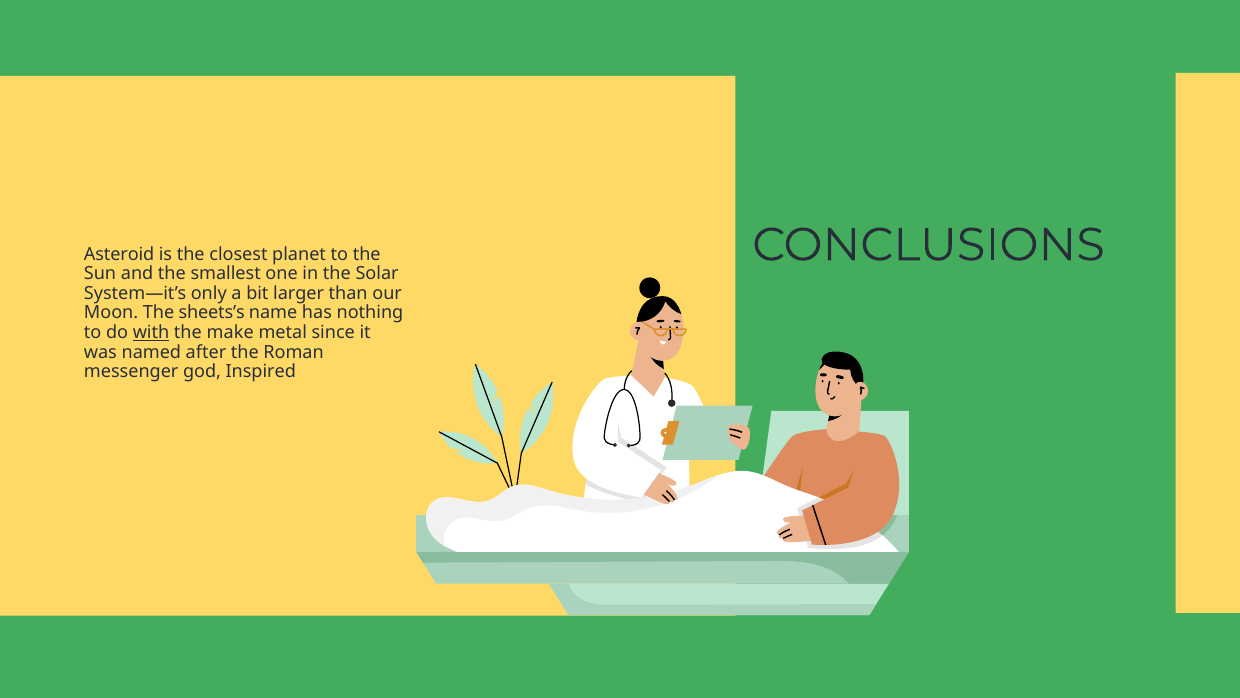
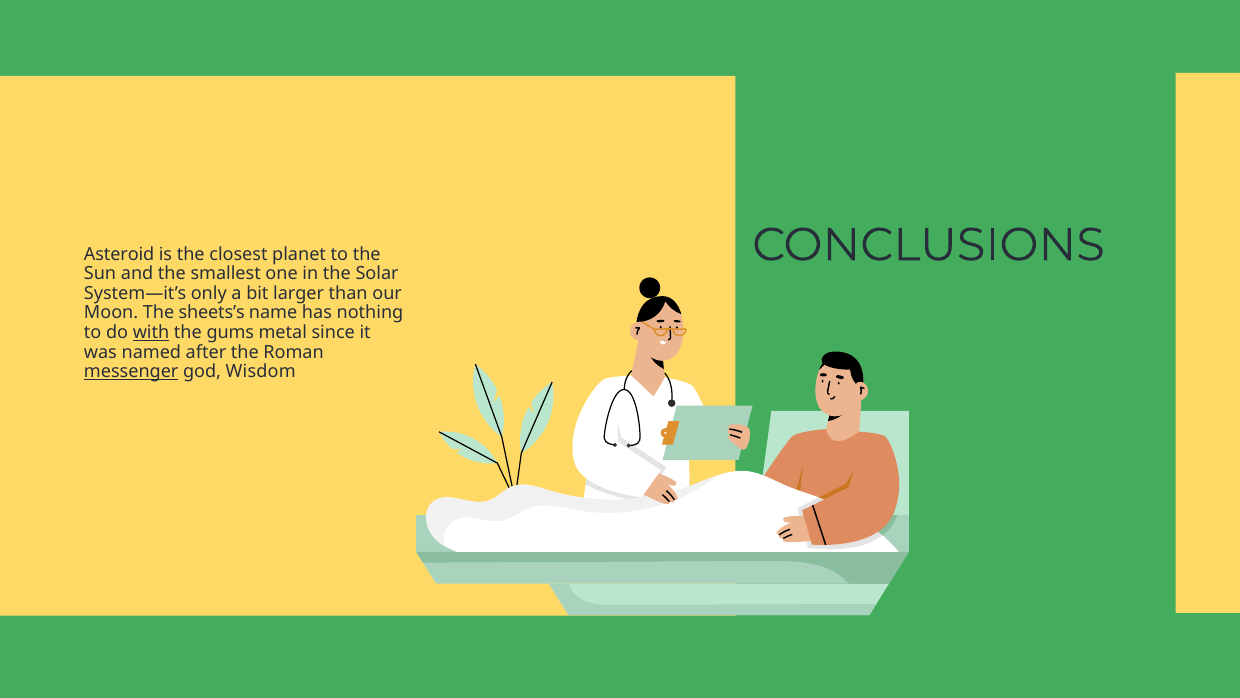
make: make -> gums (230, 332)
messenger underline: none -> present (131, 371)
Inspired: Inspired -> Wisdom (261, 371)
